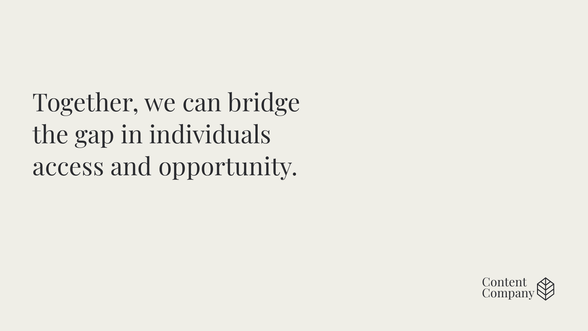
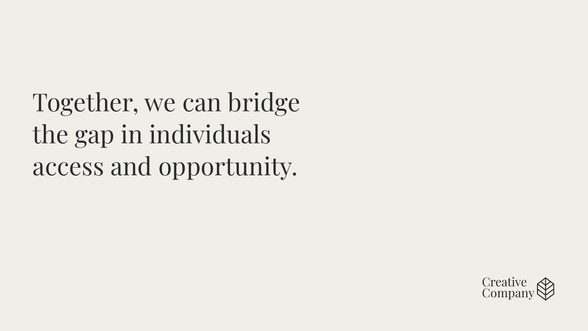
Content: Content -> Creative (504, 282)
